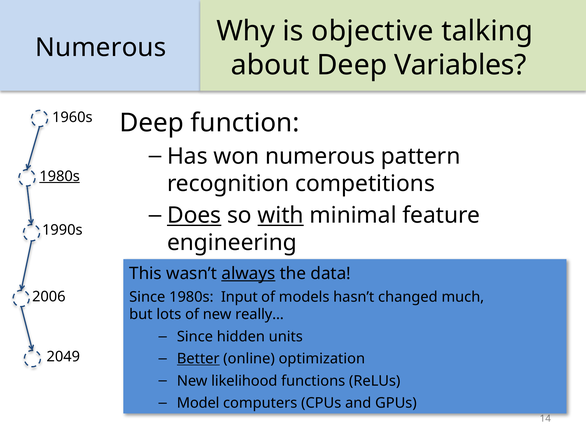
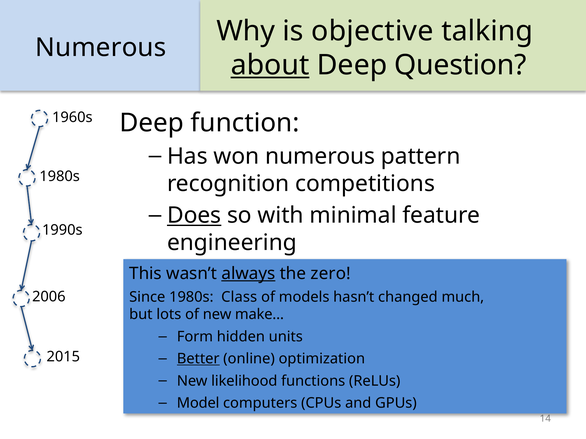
about underline: none -> present (270, 65)
Variables: Variables -> Question (460, 65)
1980s underline: present -> none (60, 176)
with underline: present -> none (281, 216)
data: data -> zero (331, 274)
Input: Input -> Class (239, 297)
really…: really… -> make… (259, 315)
Since: Since -> Form (195, 337)
2049: 2049 -> 2015 (63, 357)
